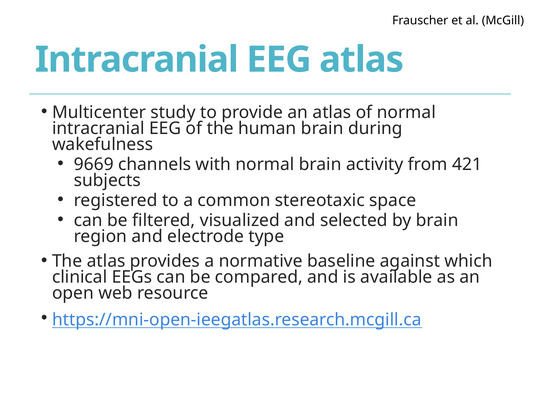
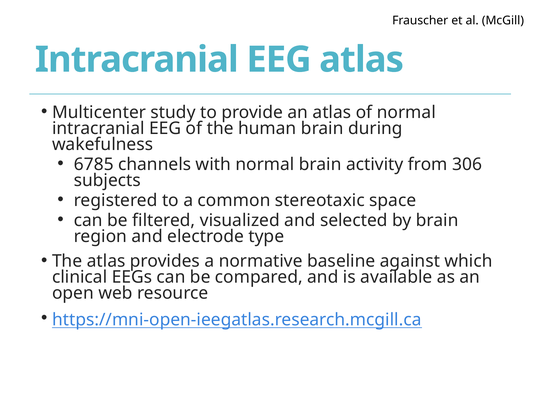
9669: 9669 -> 6785 (94, 164)
421: 421 -> 306 (467, 164)
